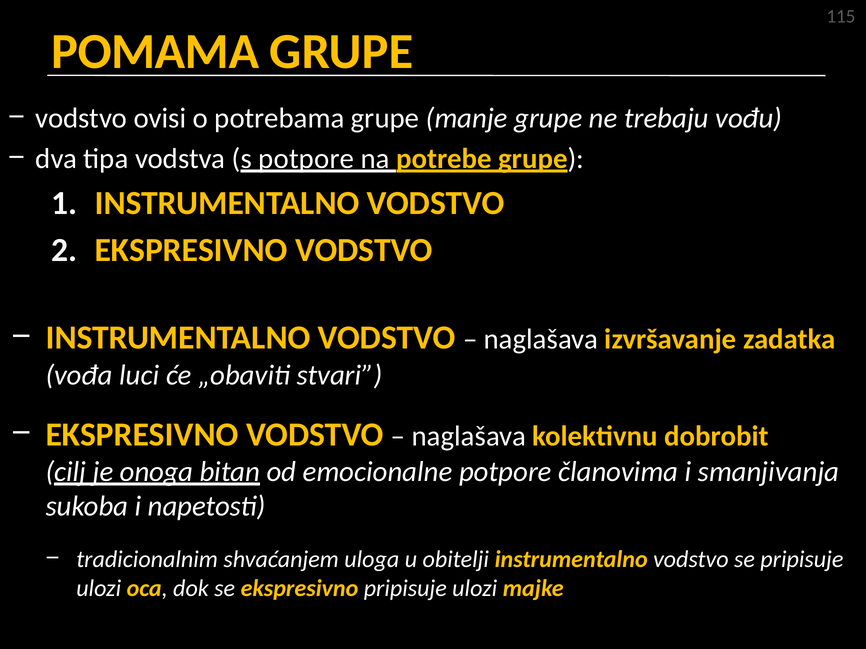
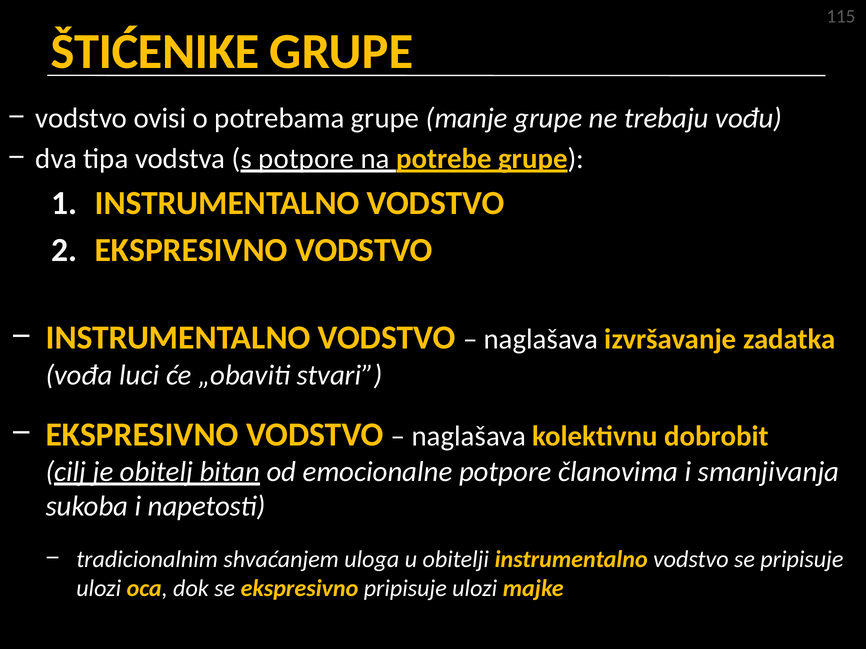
POMAMA: POMAMA -> ŠTIĆENIKE (155, 51)
onoga: onoga -> obitelj (157, 472)
